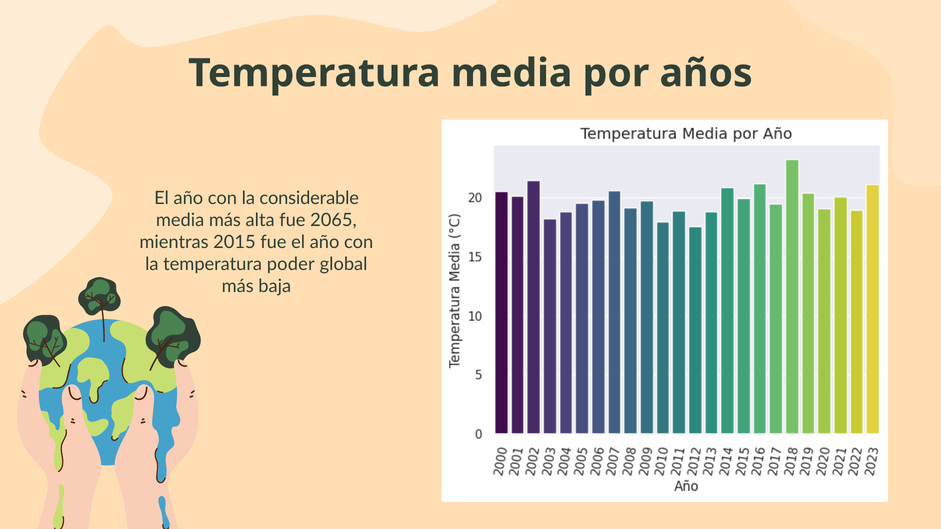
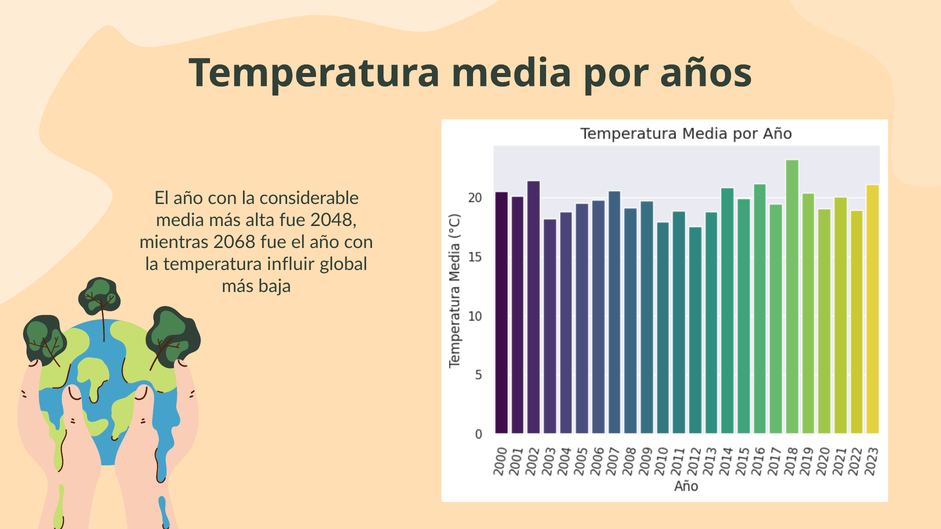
2065: 2065 -> 2048 (333, 220)
2015: 2015 -> 2068 (234, 242)
poder: poder -> influir (291, 264)
